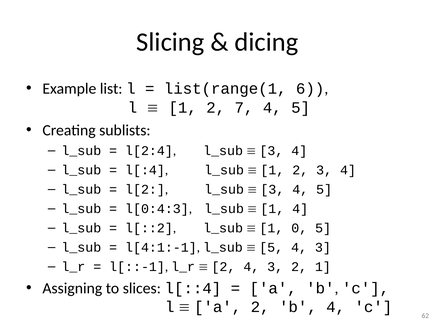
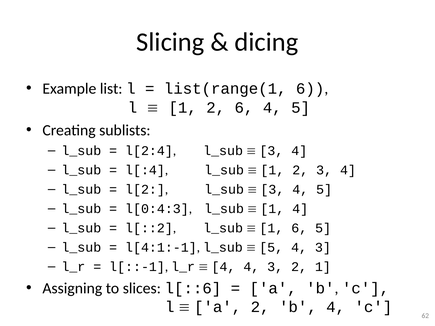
2 7: 7 -> 6 (244, 108)
1 0: 0 -> 6 (299, 228)
2: 2 -> 4 (223, 267)
l[::4: l[::4 -> l[::6 (193, 288)
